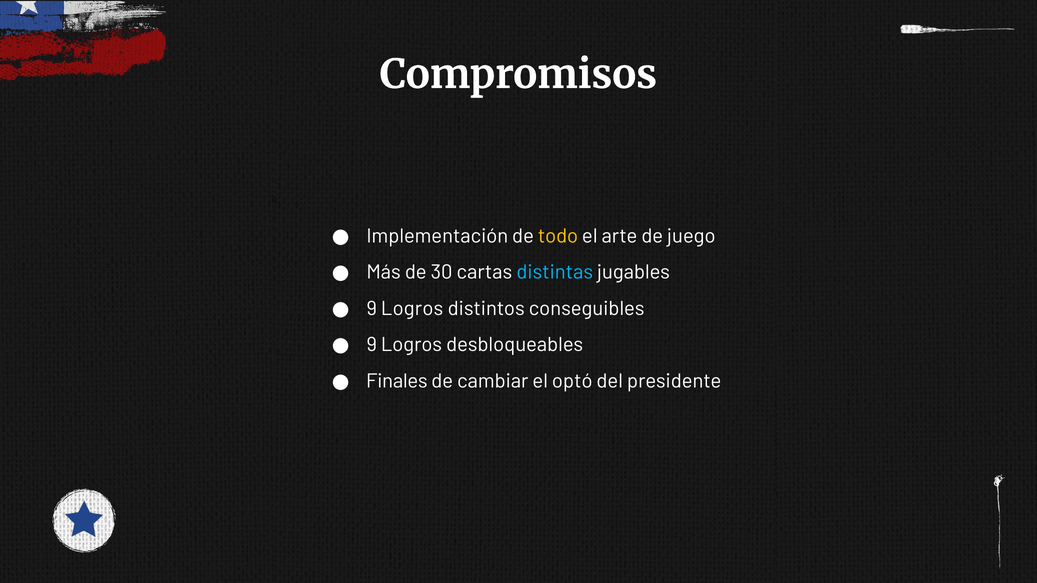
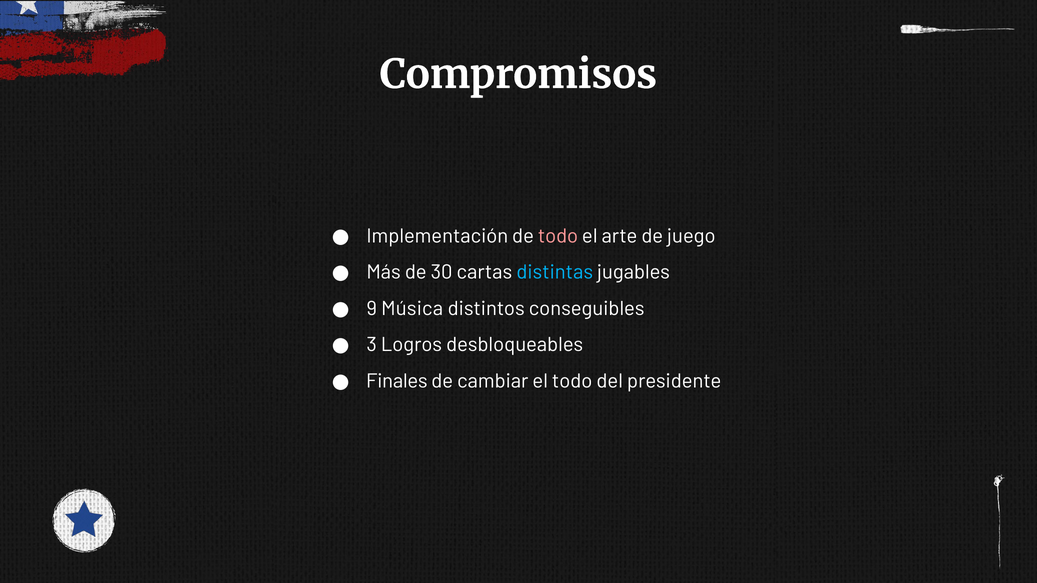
todo colour: yellow -> pink (558, 236)
Logros: Logros -> Música (412, 309)
9: 9 -> 3 (372, 345)
el optó: optó -> todo (572, 381)
